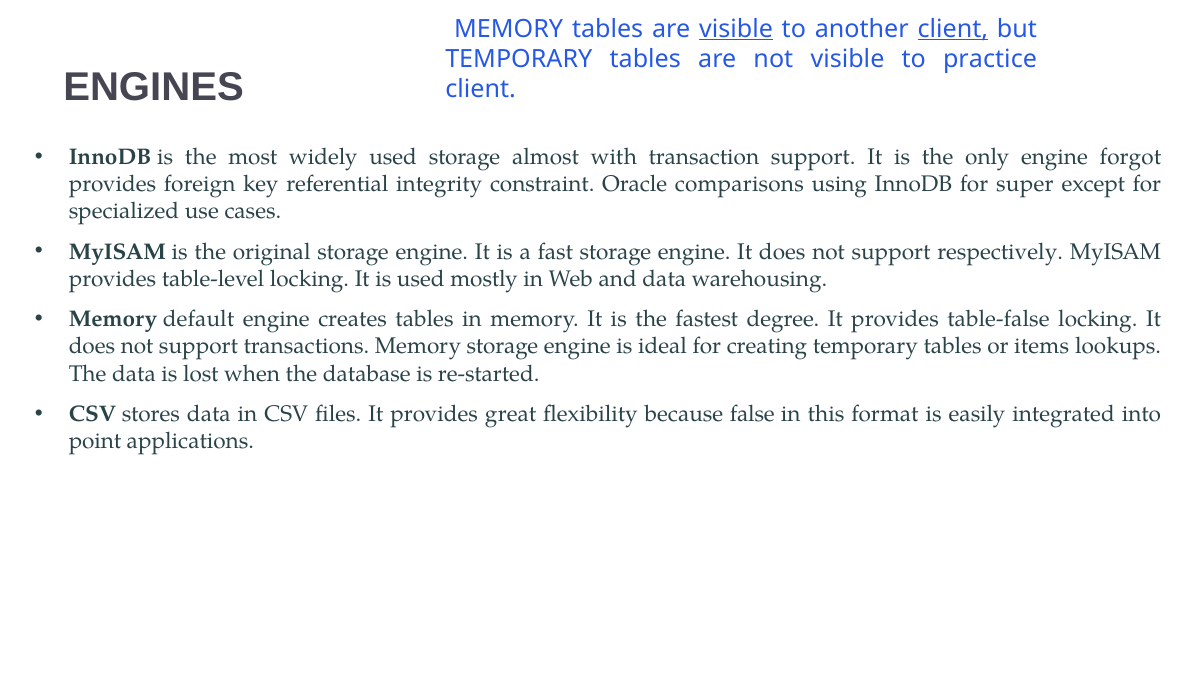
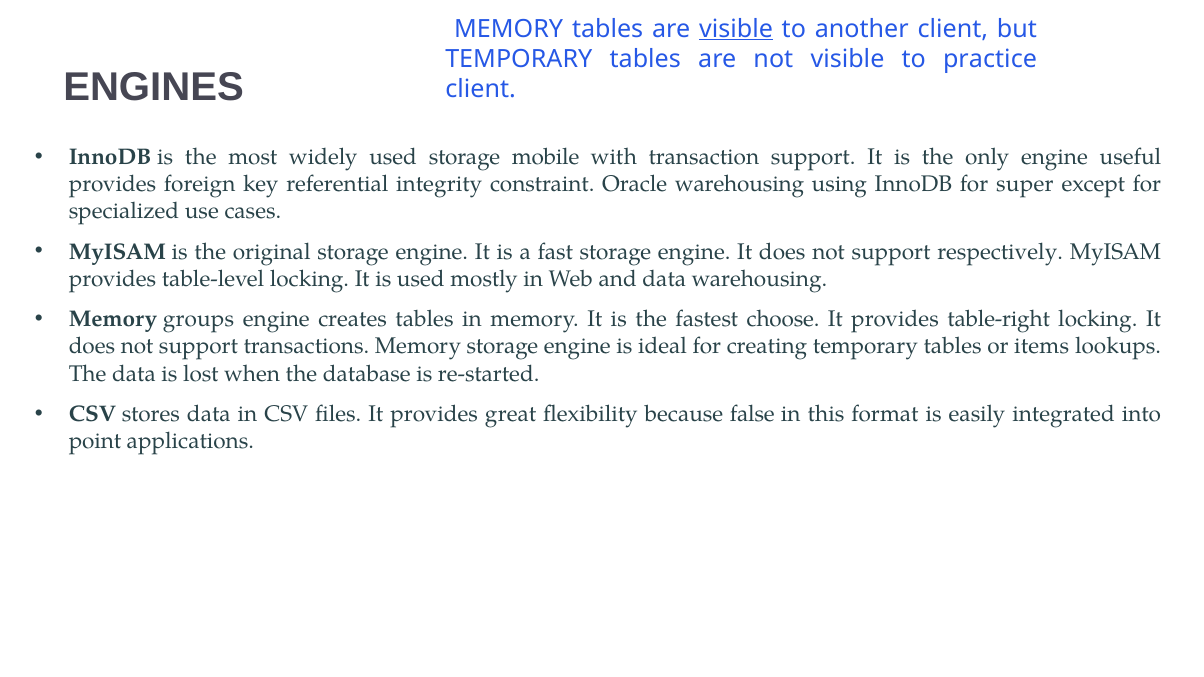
client underline: present -> none (953, 29)
almost: almost -> mobile (546, 157)
forgot: forgot -> useful (1130, 157)
Oracle comparisons: comparisons -> warehousing (740, 184)
default: default -> groups (198, 320)
degree: degree -> choose (783, 320)
table-false: table-false -> table-right (999, 320)
